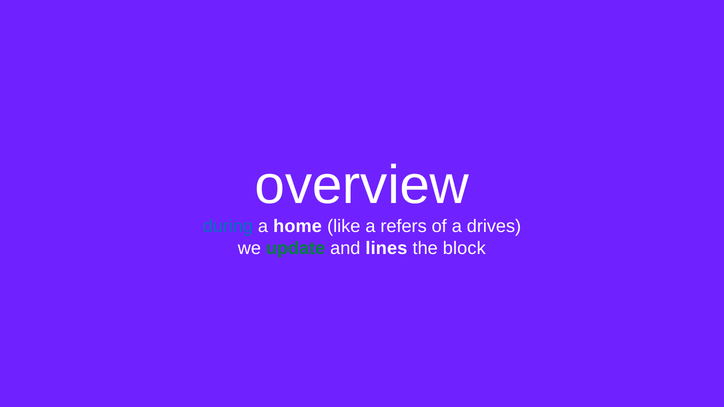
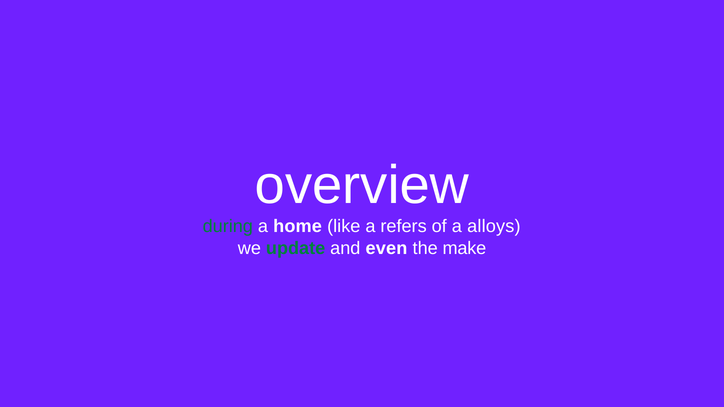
during colour: blue -> green (228, 227)
drives: drives -> alloys (494, 227)
lines: lines -> even (386, 248)
block: block -> make (464, 248)
